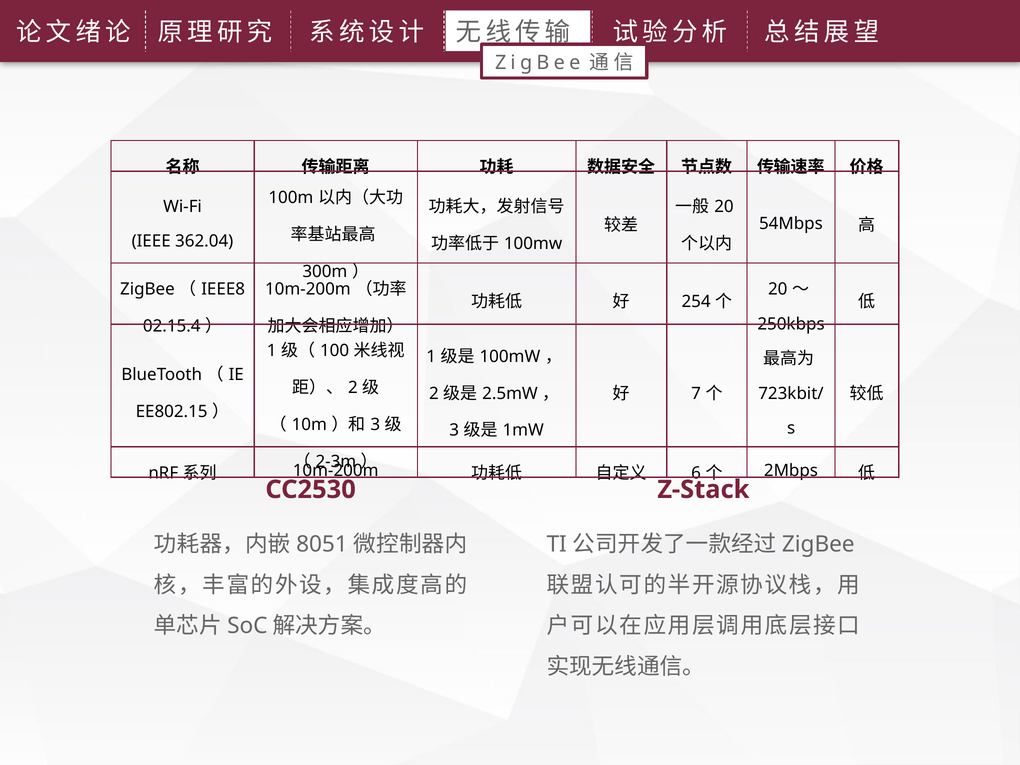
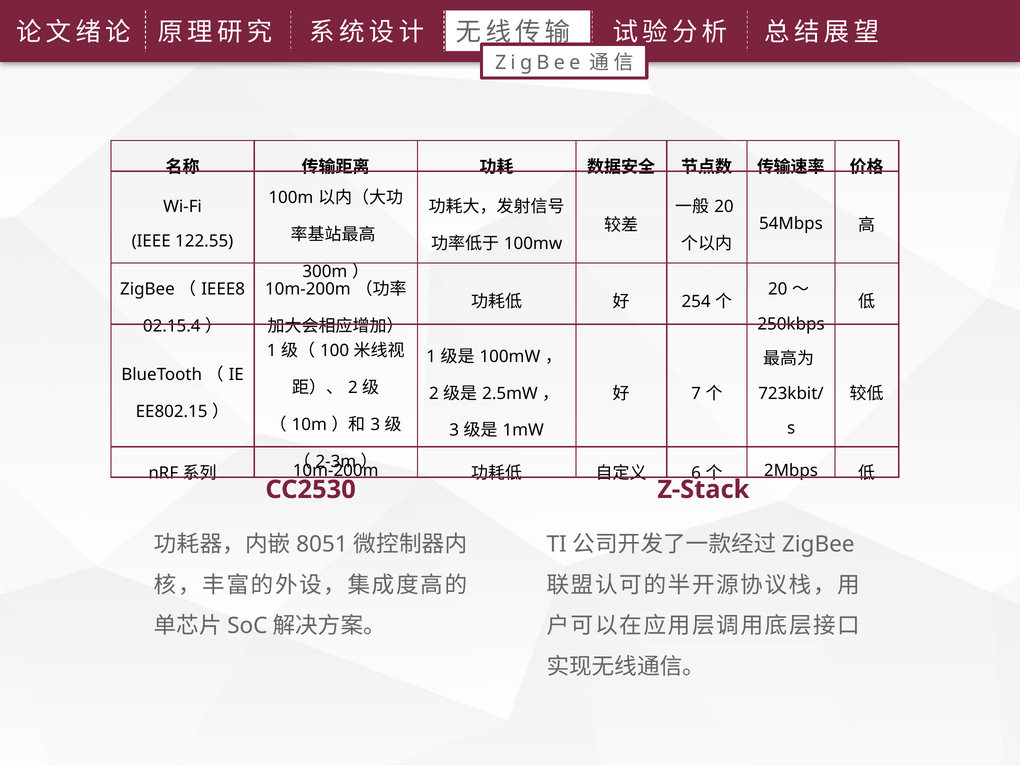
362.04: 362.04 -> 122.55 (204, 241)
